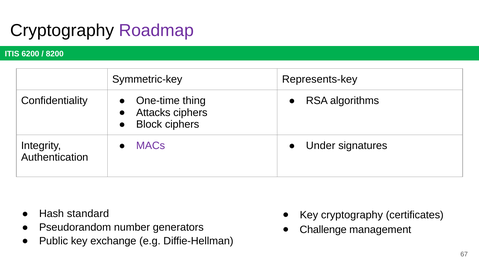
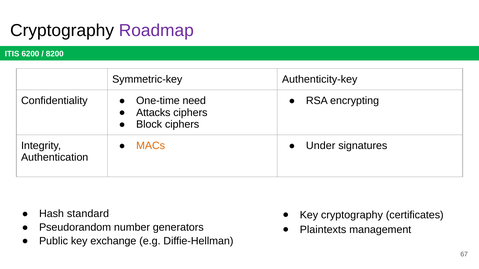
Represents-key: Represents-key -> Authenticity-key (320, 80)
thing: thing -> need (194, 101)
algorithms: algorithms -> encrypting (355, 101)
MACs colour: purple -> orange (151, 146)
Challenge: Challenge -> Plaintexts (323, 230)
